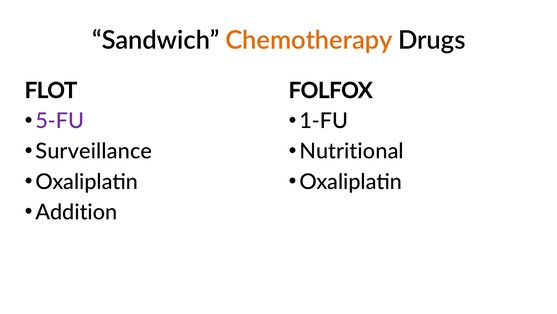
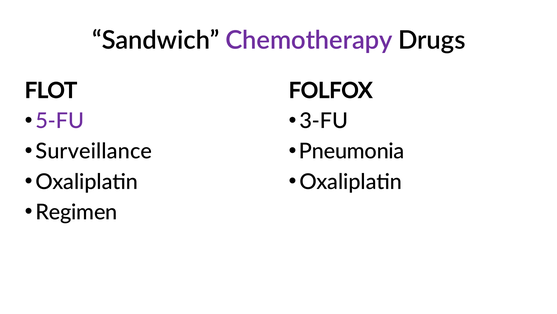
Chemotherapy colour: orange -> purple (309, 40)
1-FU: 1-FU -> 3-FU (324, 121)
Nutritional: Nutritional -> Pneumonia (352, 151)
Addition: Addition -> Regimen (76, 212)
